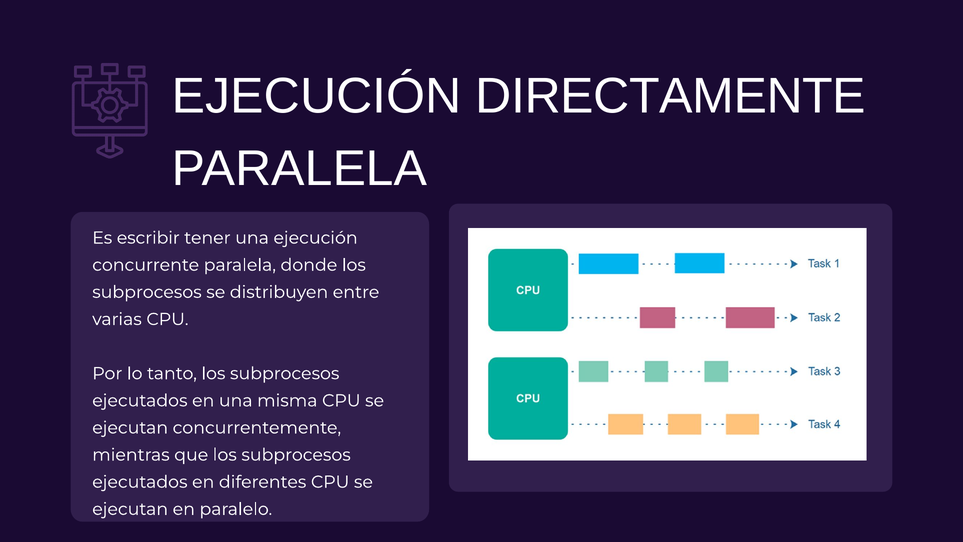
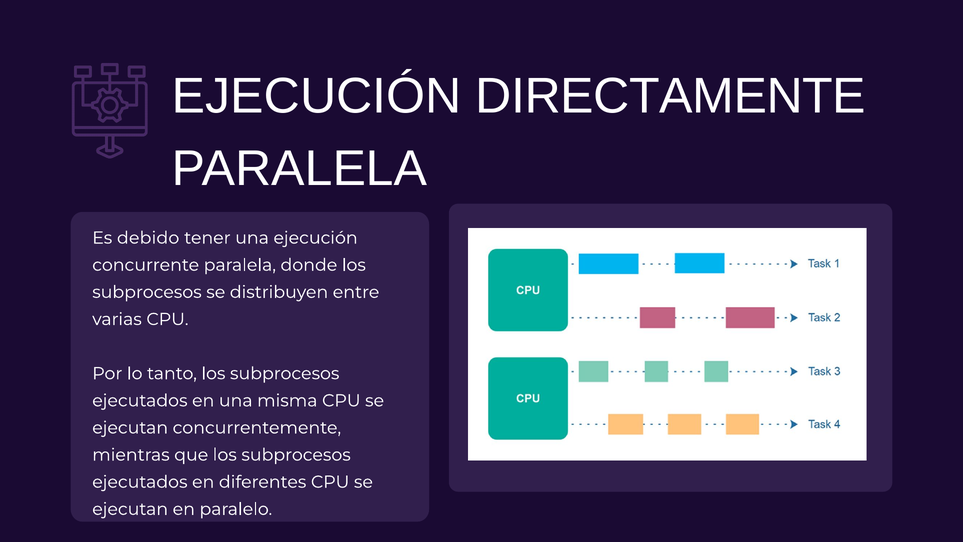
escribir: escribir -> debido (148, 238)
